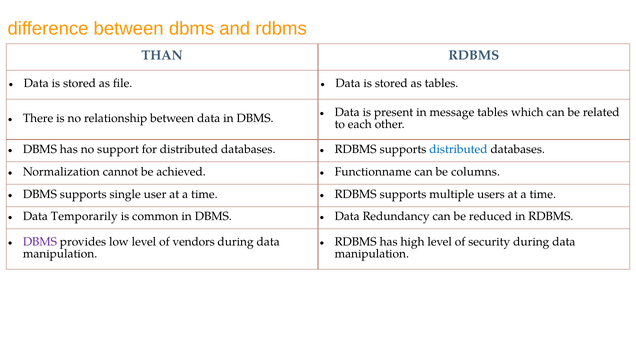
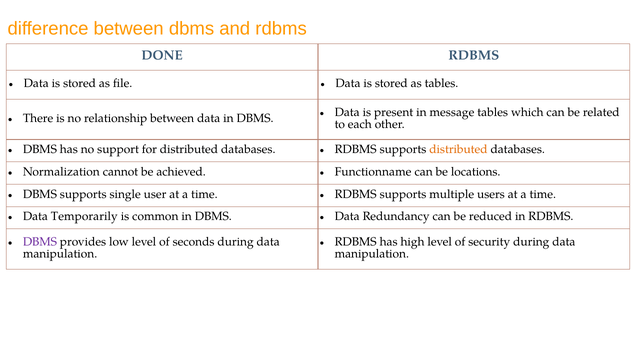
THAN: THAN -> DONE (162, 56)
distributed colour: blue -> orange (458, 149)
columns: columns -> locations (476, 172)
vendors: vendors -> seconds (194, 242)
